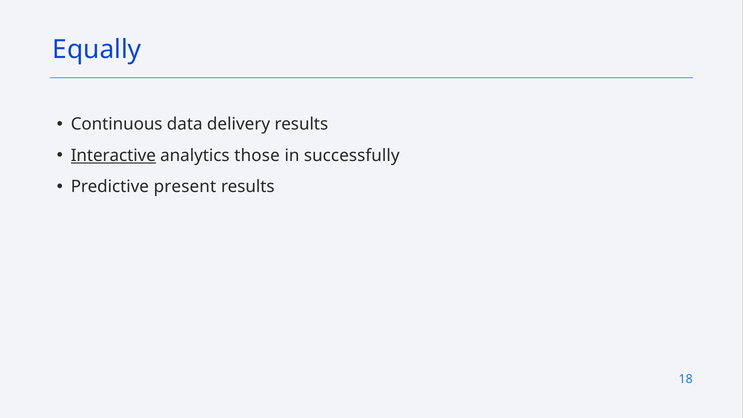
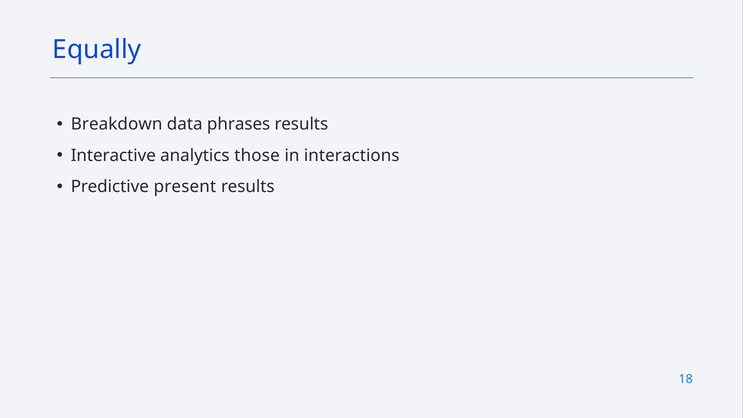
Continuous: Continuous -> Breakdown (117, 124)
delivery: delivery -> phrases (239, 124)
Interactive underline: present -> none (113, 156)
successfully: successfully -> interactions (352, 156)
